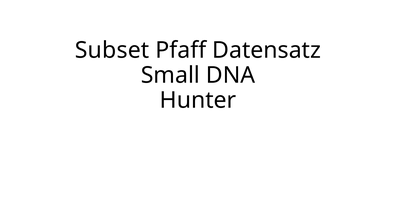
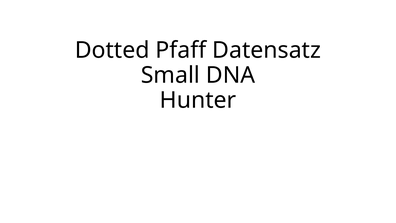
Subset: Subset -> Dotted (112, 50)
